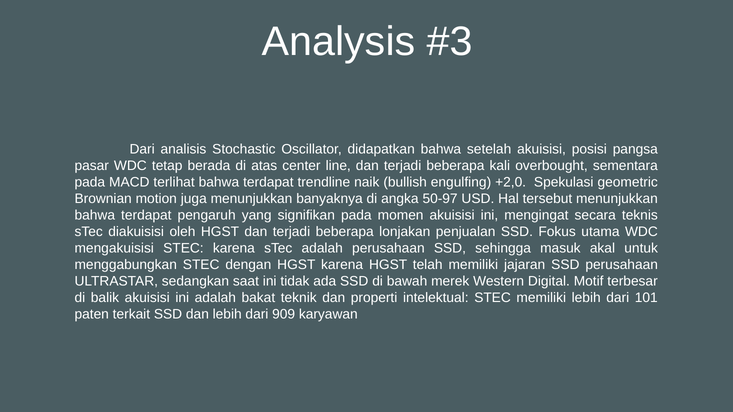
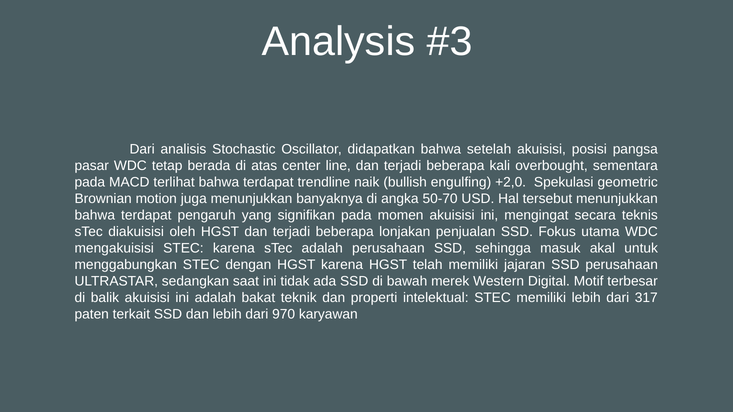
50-97: 50-97 -> 50-70 (440, 199)
101: 101 -> 317 (646, 298)
909: 909 -> 970 (284, 314)
